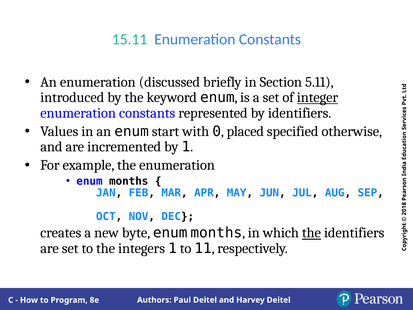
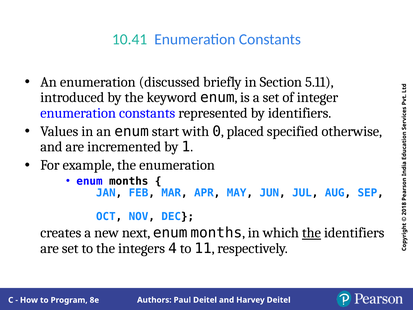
15.11: 15.11 -> 10.41 (130, 39)
integer underline: present -> none (318, 97)
byte: byte -> next (136, 233)
integers 1: 1 -> 4 (172, 248)
